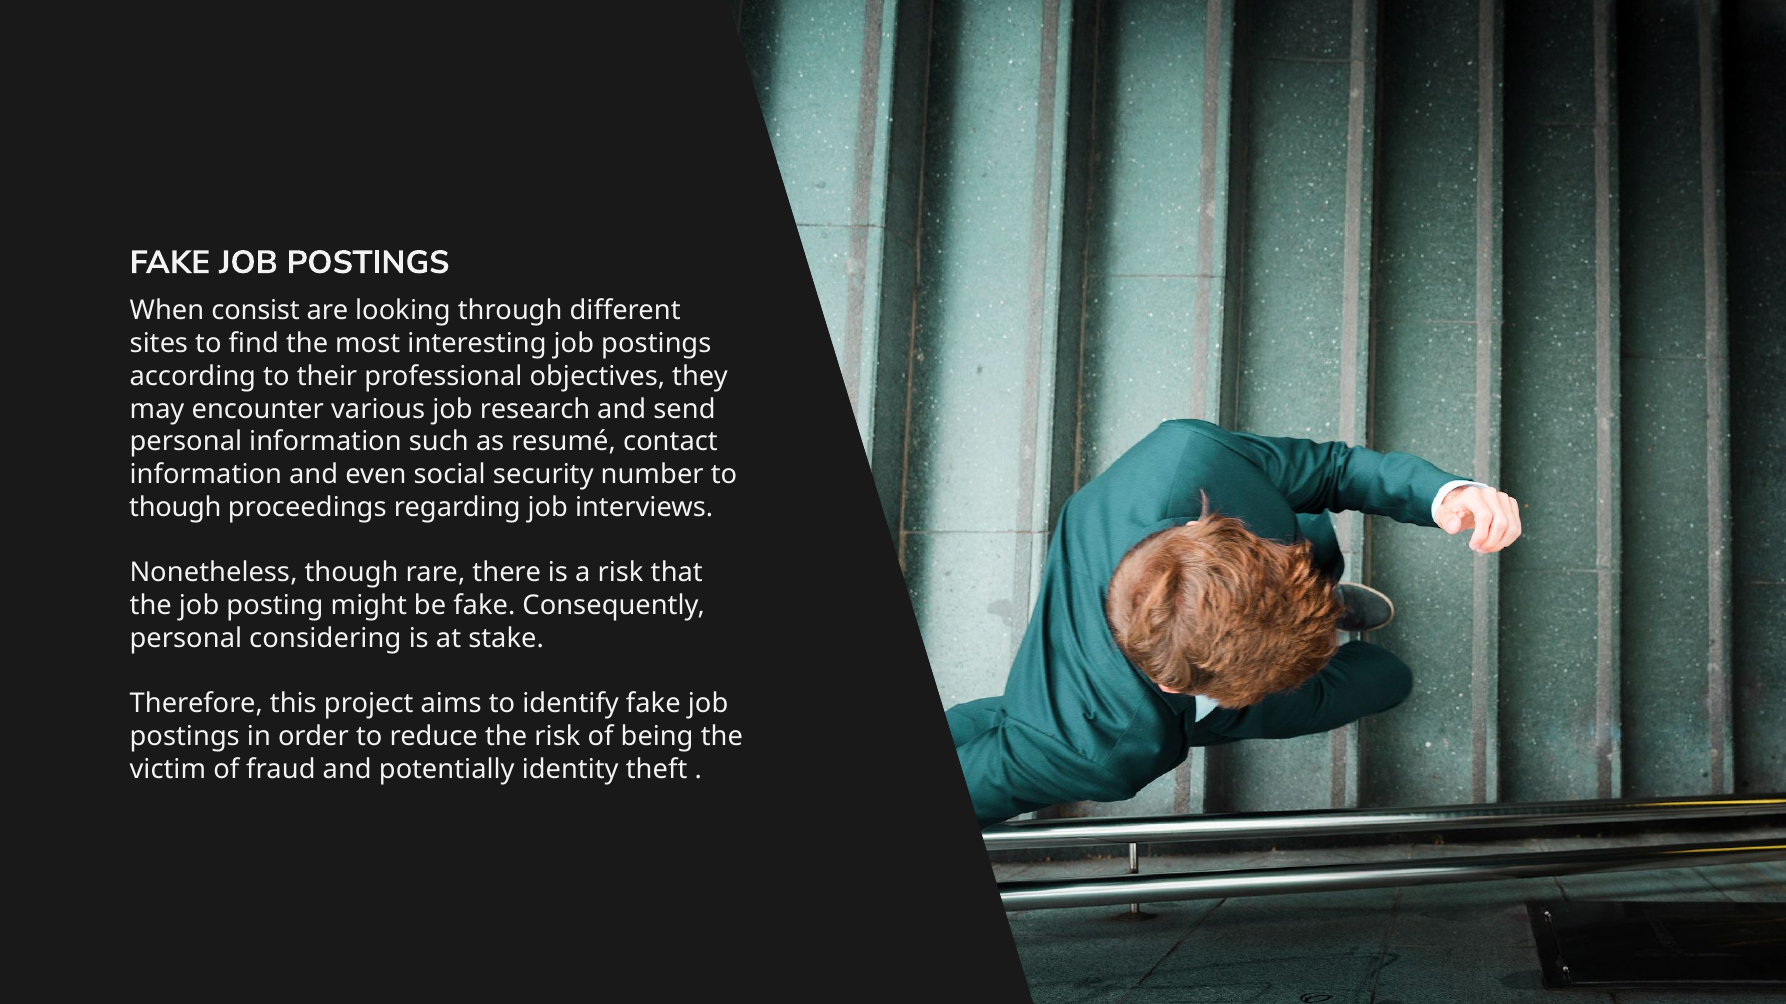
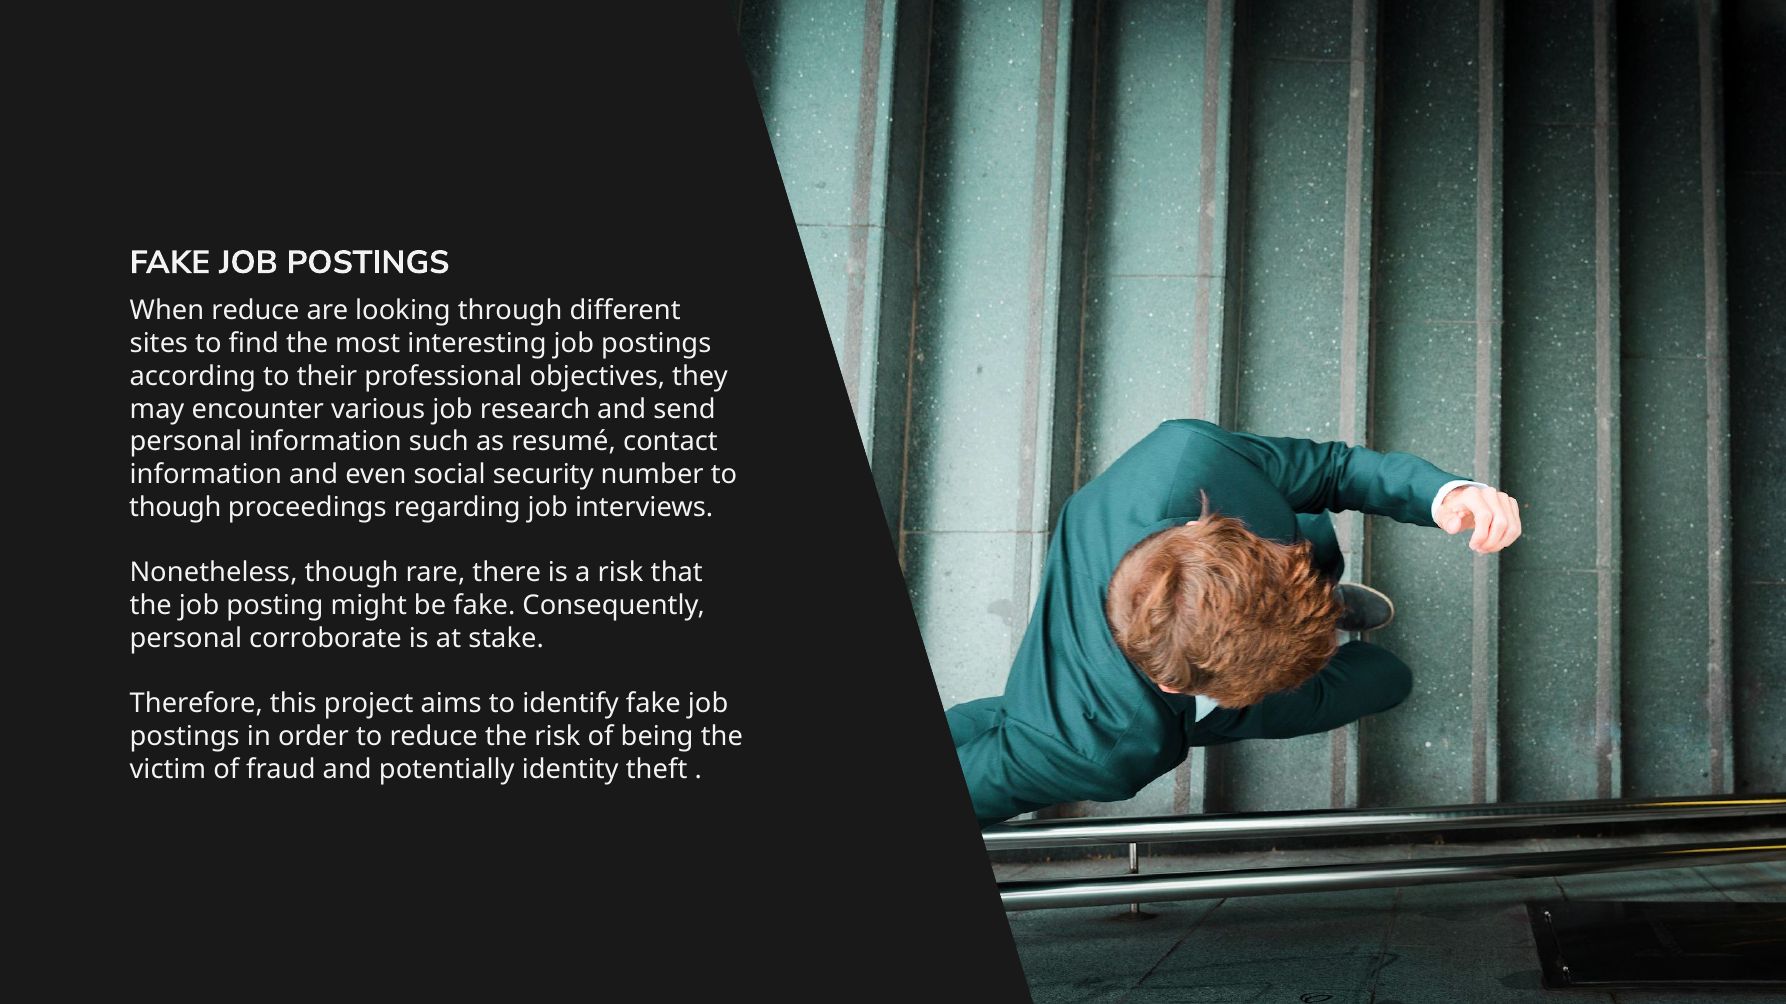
When consist: consist -> reduce (256, 311)
considering: considering -> corroborate (325, 639)
